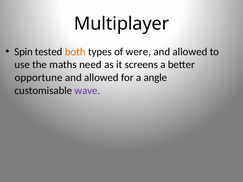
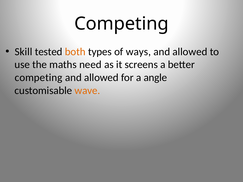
Multiplayer: Multiplayer -> Competing (121, 24)
Spin: Spin -> Skill (23, 52)
were: were -> ways (138, 52)
opportune: opportune -> competing (39, 78)
wave colour: purple -> orange (87, 91)
